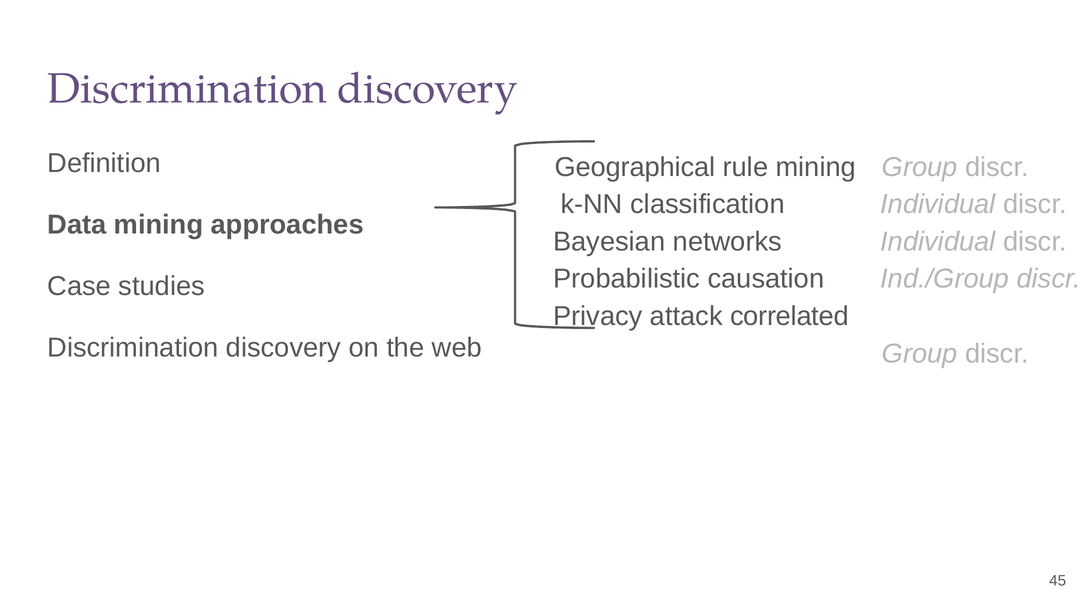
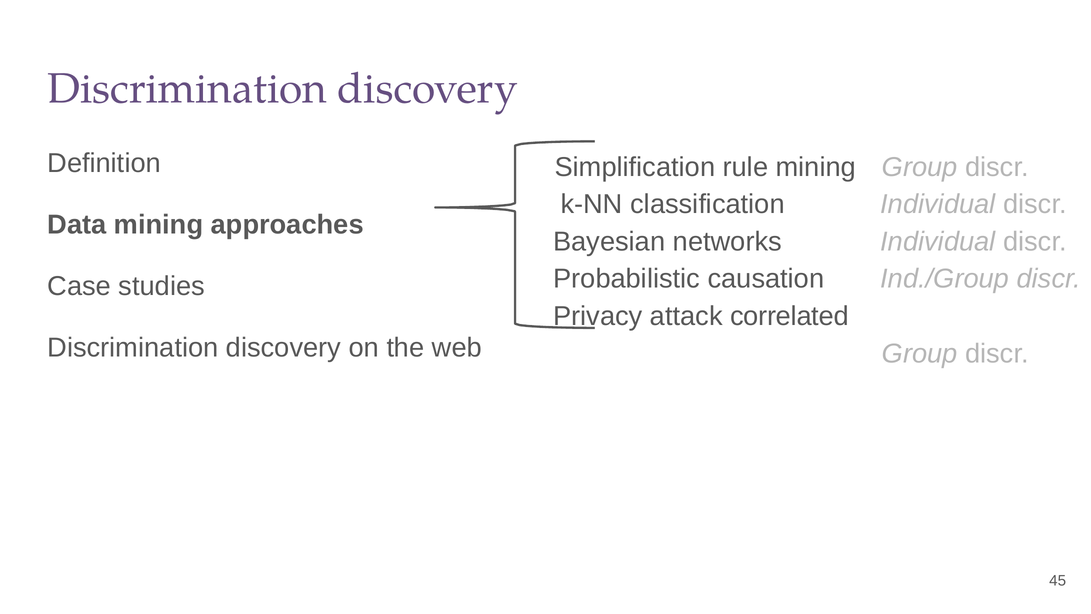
Geographical: Geographical -> Simplification (635, 167)
